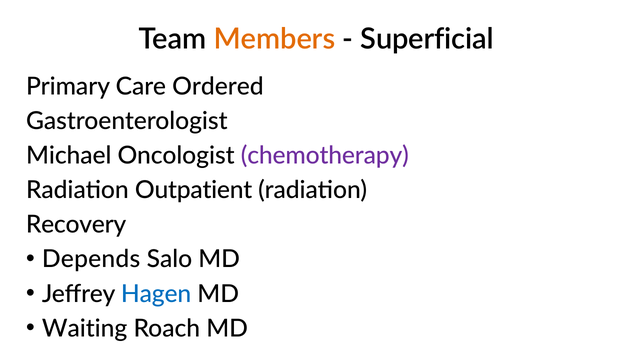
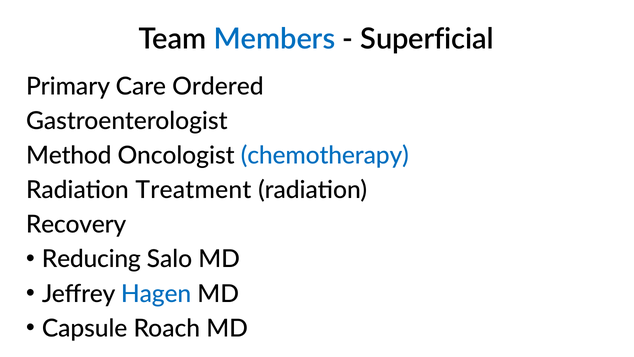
Members colour: orange -> blue (274, 39)
Michael: Michael -> Method (69, 155)
chemotherapy colour: purple -> blue (325, 155)
Outpatient: Outpatient -> Treatment (193, 190)
Depends: Depends -> Reducing (91, 259)
Waiting: Waiting -> Capsule (85, 328)
